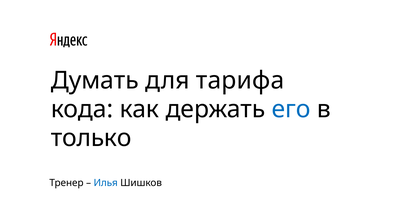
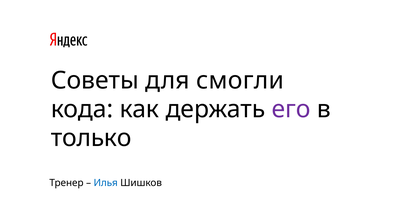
Думать: Думать -> Советы (95, 81)
тарифа: тарифа -> смогли (240, 81)
его colour: blue -> purple (291, 109)
